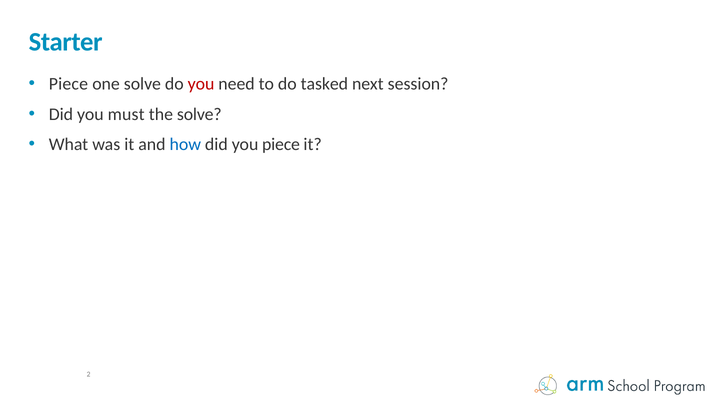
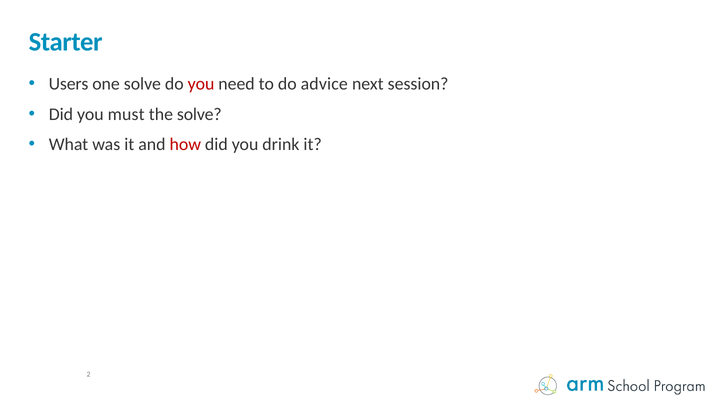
Piece: Piece -> Users (69, 84)
tasked: tasked -> advice (324, 84)
how colour: blue -> red (185, 145)
you piece: piece -> drink (281, 145)
